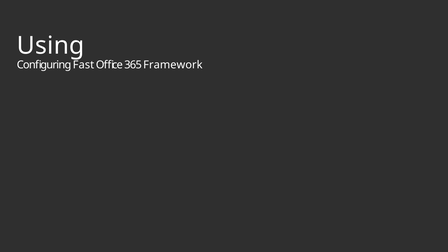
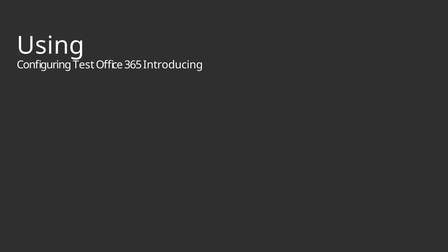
Fast: Fast -> Test (84, 65)
Framework: Framework -> Introducing (173, 65)
